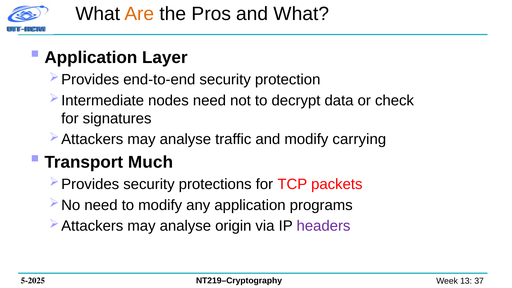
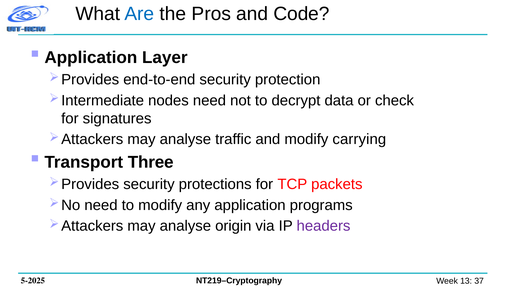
Are colour: orange -> blue (139, 14)
and What: What -> Code (301, 14)
Much: Much -> Three (151, 162)
